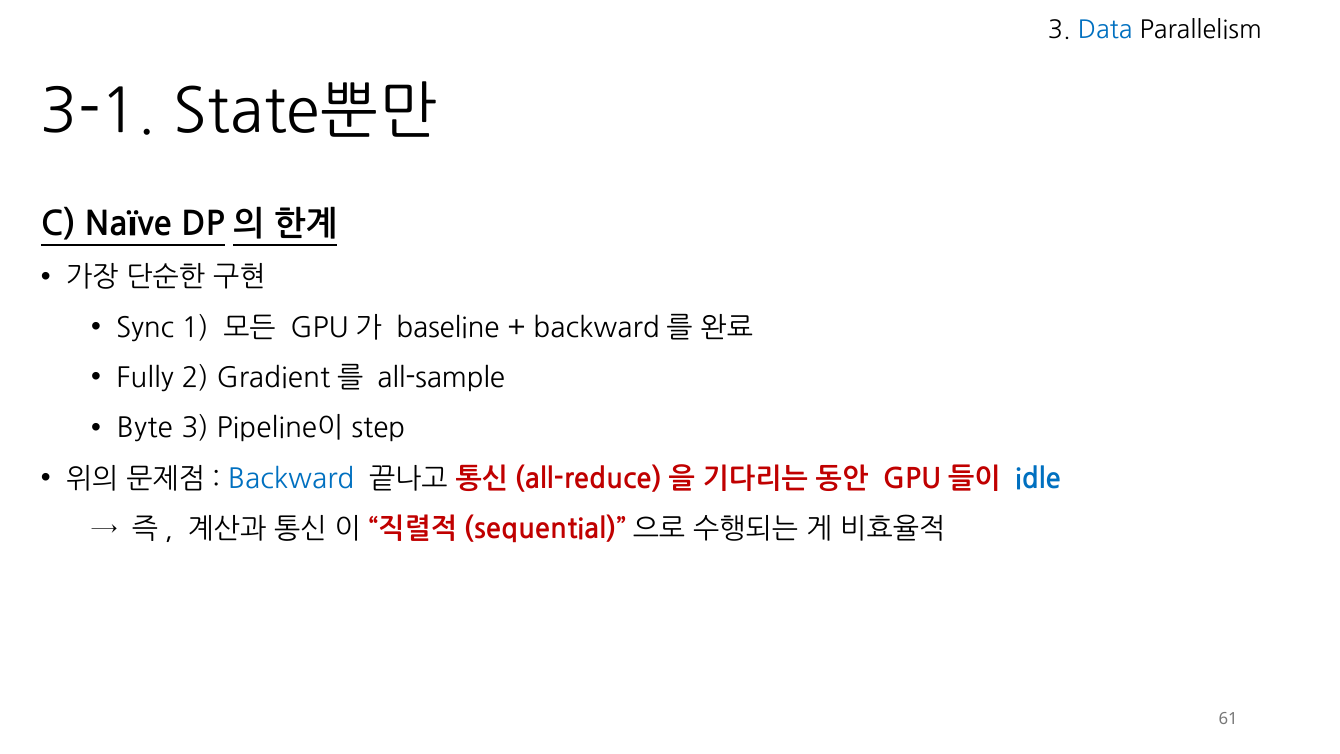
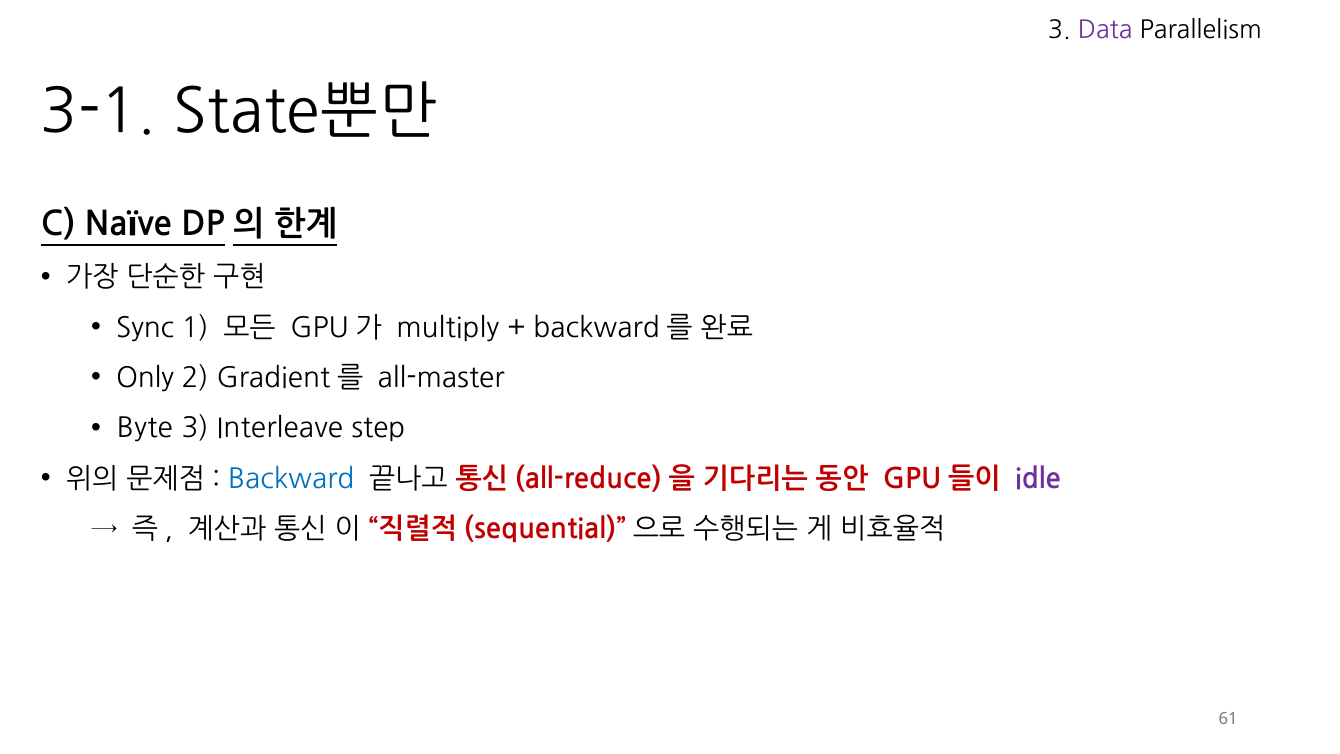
Data colour: blue -> purple (1105, 30)
baseline: baseline -> multiply (448, 328)
Fully: Fully -> Only (145, 378)
all-sample: all-sample -> all-master (441, 378)
Pipeline이: Pipeline이 -> Interleave (280, 429)
idle colour: blue -> purple (1038, 479)
